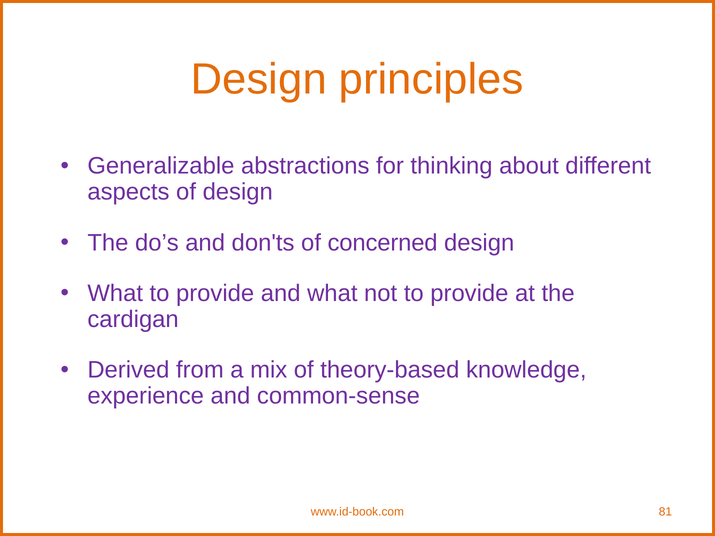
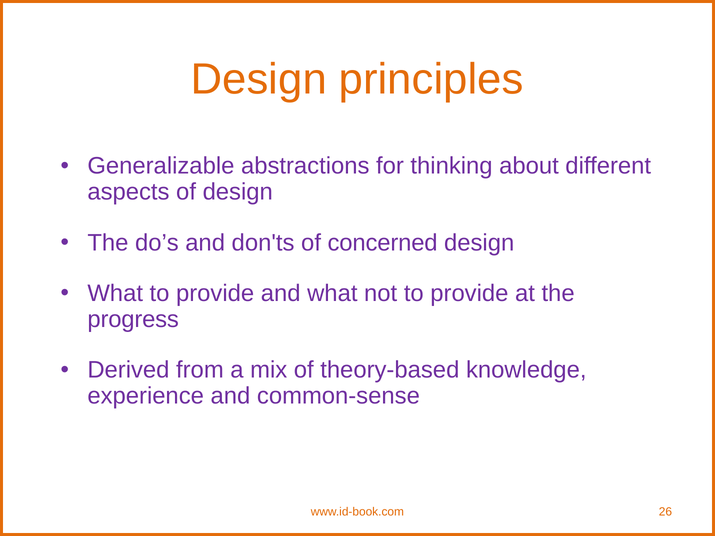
cardigan: cardigan -> progress (133, 319)
81: 81 -> 26 (665, 512)
